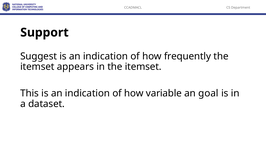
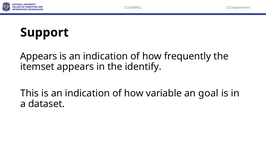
Suggest: Suggest -> Appears (39, 56)
in the itemset: itemset -> identify (143, 67)
